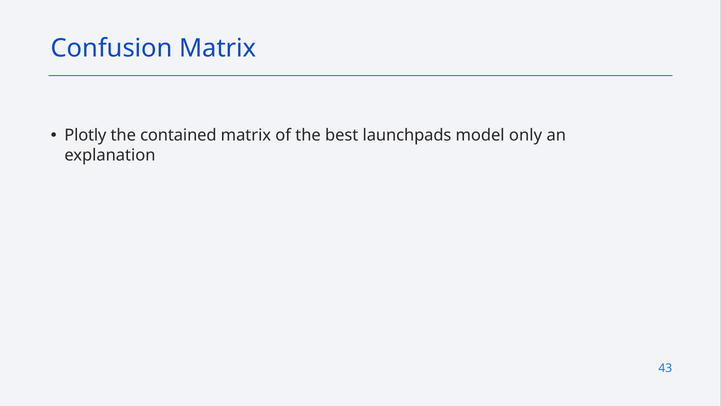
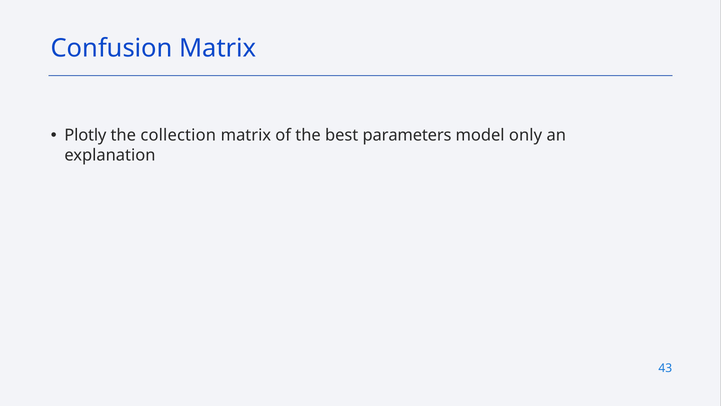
contained: contained -> collection (178, 135)
launchpads: launchpads -> parameters (407, 135)
